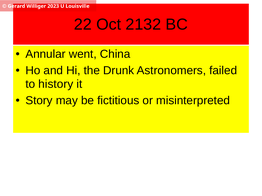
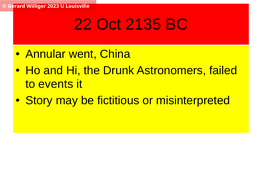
2132: 2132 -> 2135 (143, 25)
history: history -> events (56, 84)
